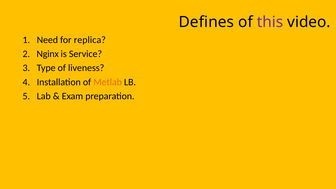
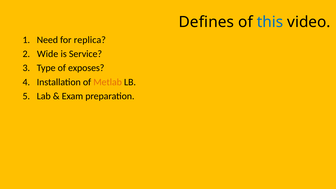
this colour: purple -> blue (270, 22)
Nginx: Nginx -> Wide (48, 54)
liveness: liveness -> exposes (86, 68)
